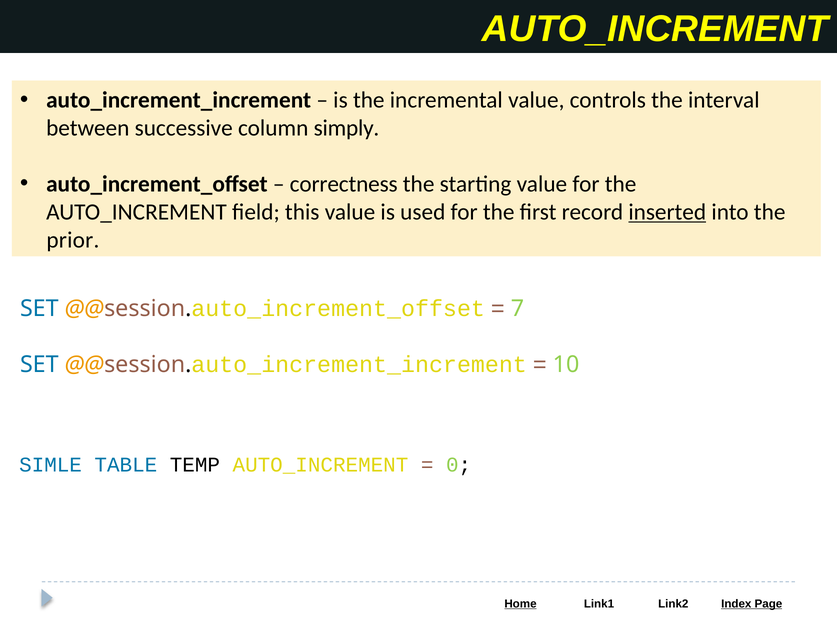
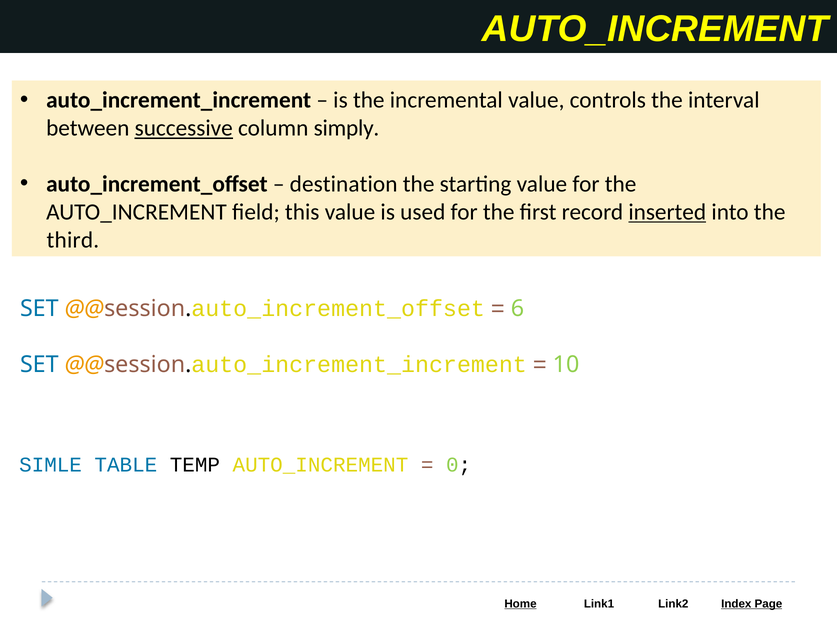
successive underline: none -> present (184, 128)
correctness: correctness -> destination (344, 184)
prior: prior -> third (73, 240)
7: 7 -> 6 (517, 308)
